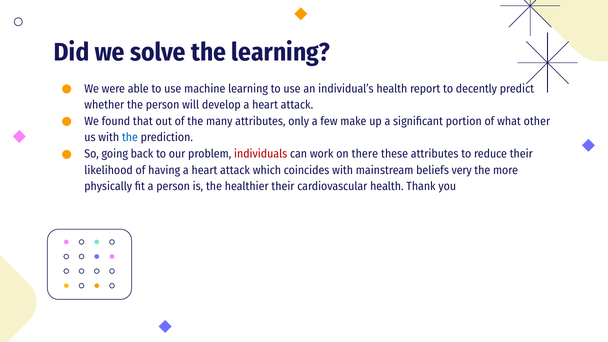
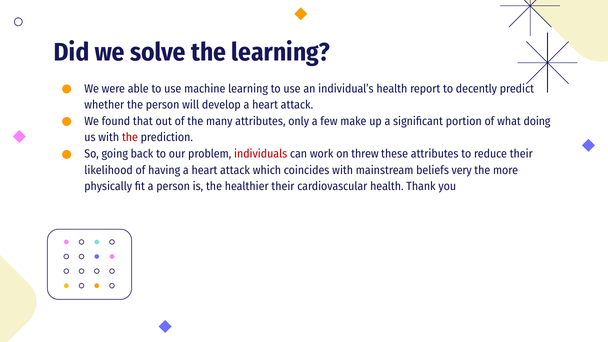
other: other -> doing (537, 121)
the colour: blue -> red (130, 138)
there: there -> threw (365, 154)
